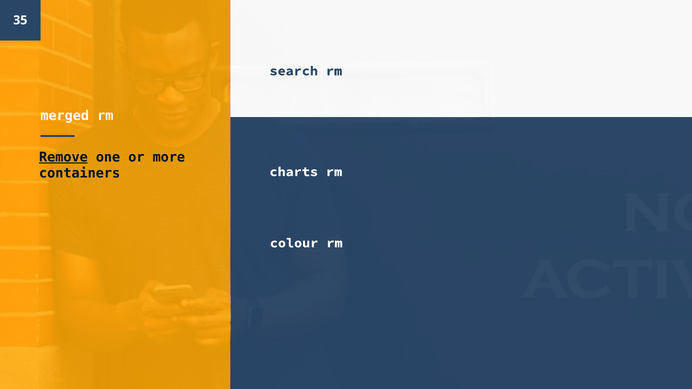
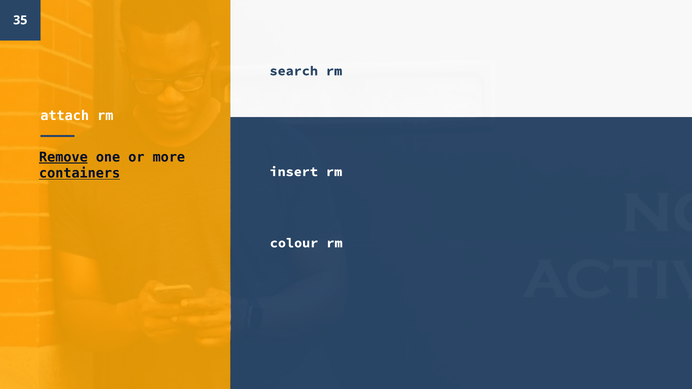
merged: merged -> attach (65, 116)
containers underline: none -> present (80, 174)
charts: charts -> insert (294, 172)
